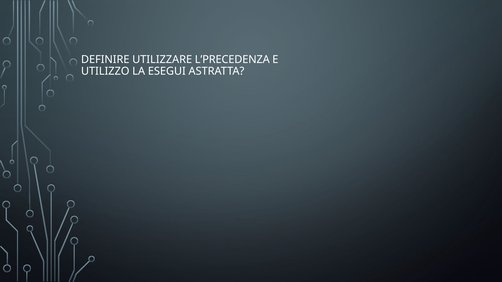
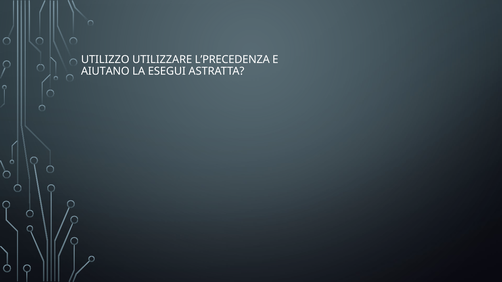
DEFINIRE: DEFINIRE -> UTILIZZO (105, 59)
UTILIZZO: UTILIZZO -> AIUTANO (105, 71)
